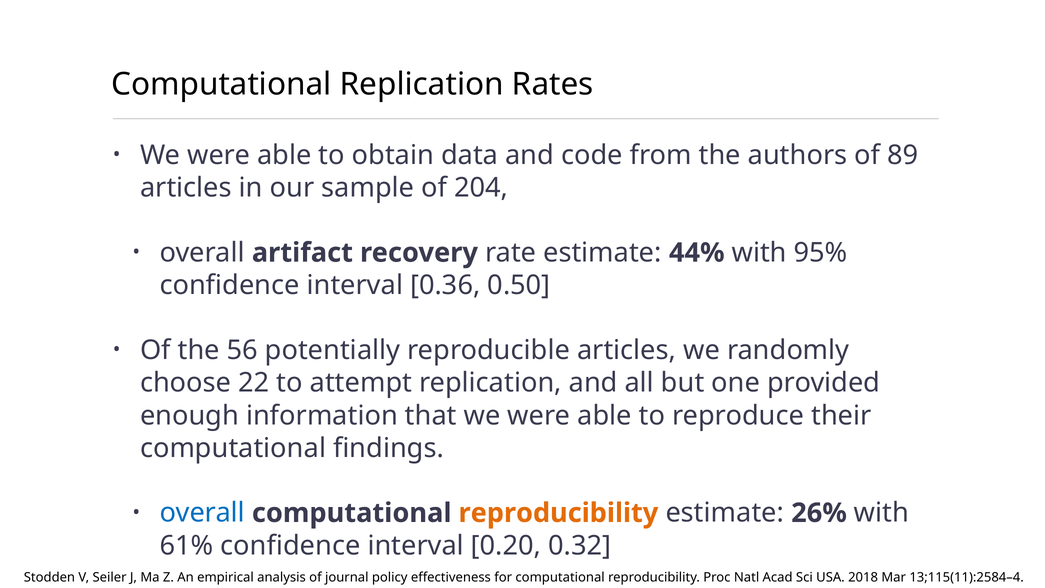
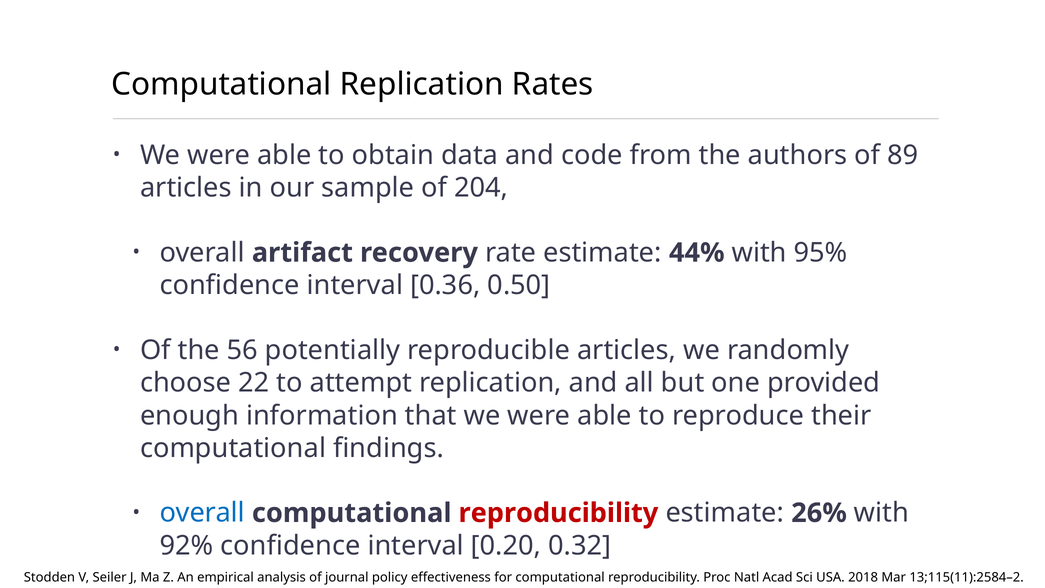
reproducibility colour: orange -> red (558, 513)
61%: 61% -> 92% (187, 546)
13;115(11):2584–4: 13;115(11):2584–4 -> 13;115(11):2584–2 (967, 577)
